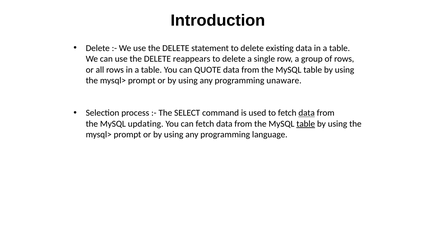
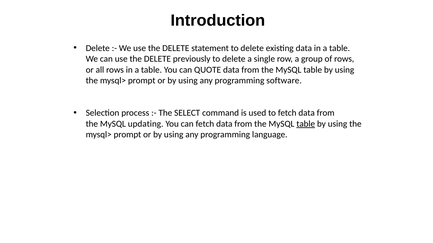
reappears: reappears -> previously (192, 59)
unaware: unaware -> software (284, 81)
data underline: present -> none (307, 113)
